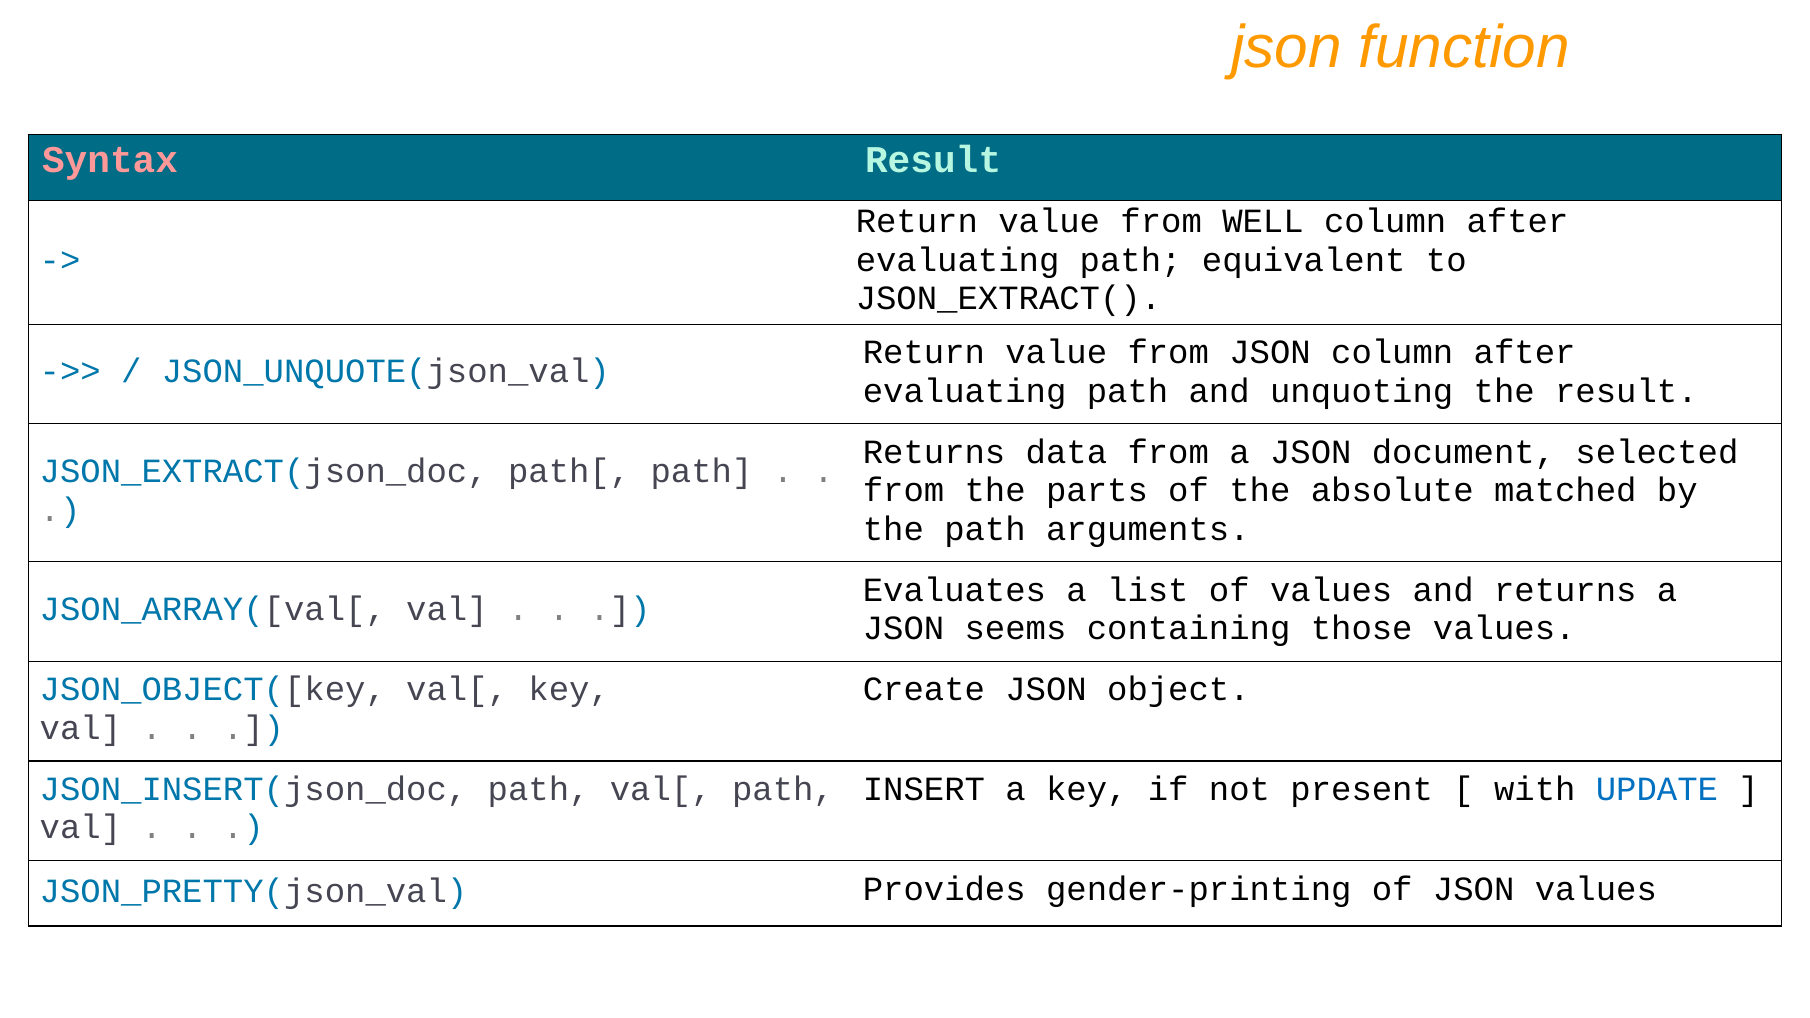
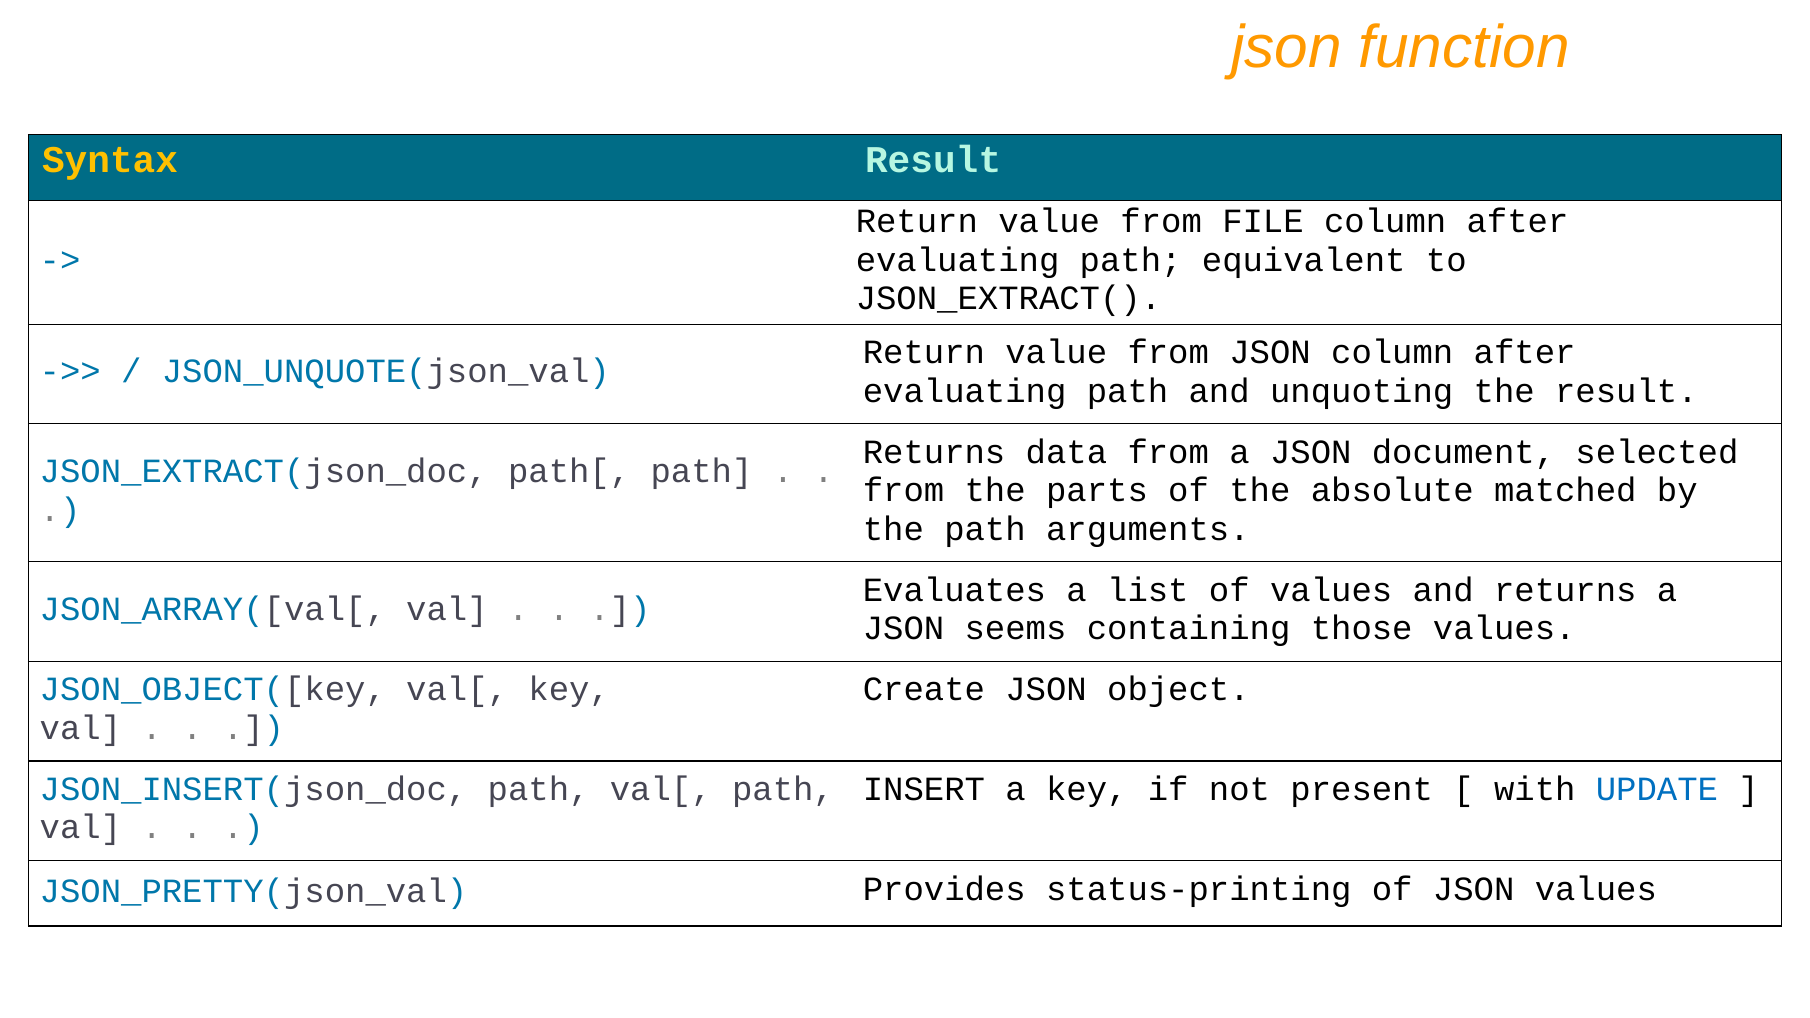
Syntax colour: pink -> yellow (110, 160)
WELL: WELL -> FILE (1263, 222)
gender-printing: gender-printing -> status-printing (1199, 889)
